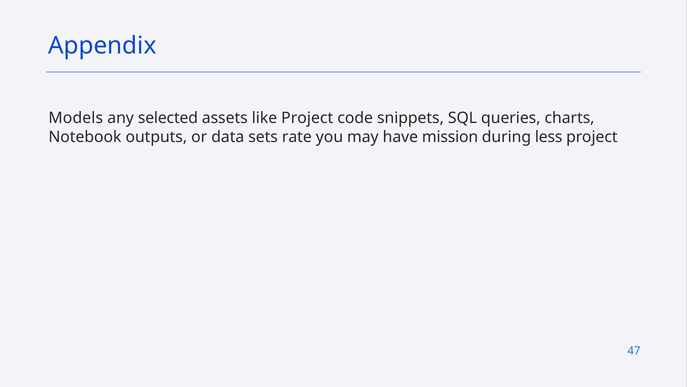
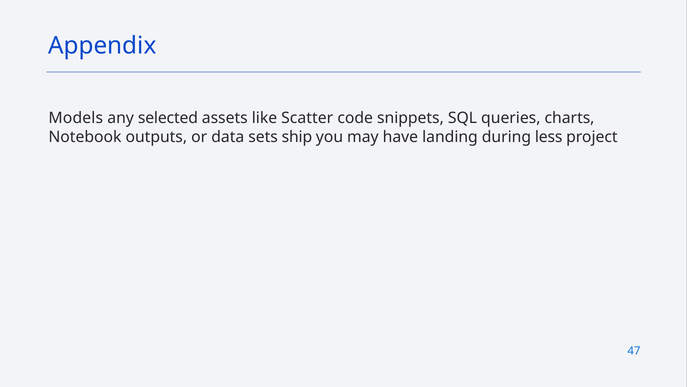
like Project: Project -> Scatter (307, 118)
rate: rate -> ship (297, 137)
mission: mission -> landing (450, 137)
